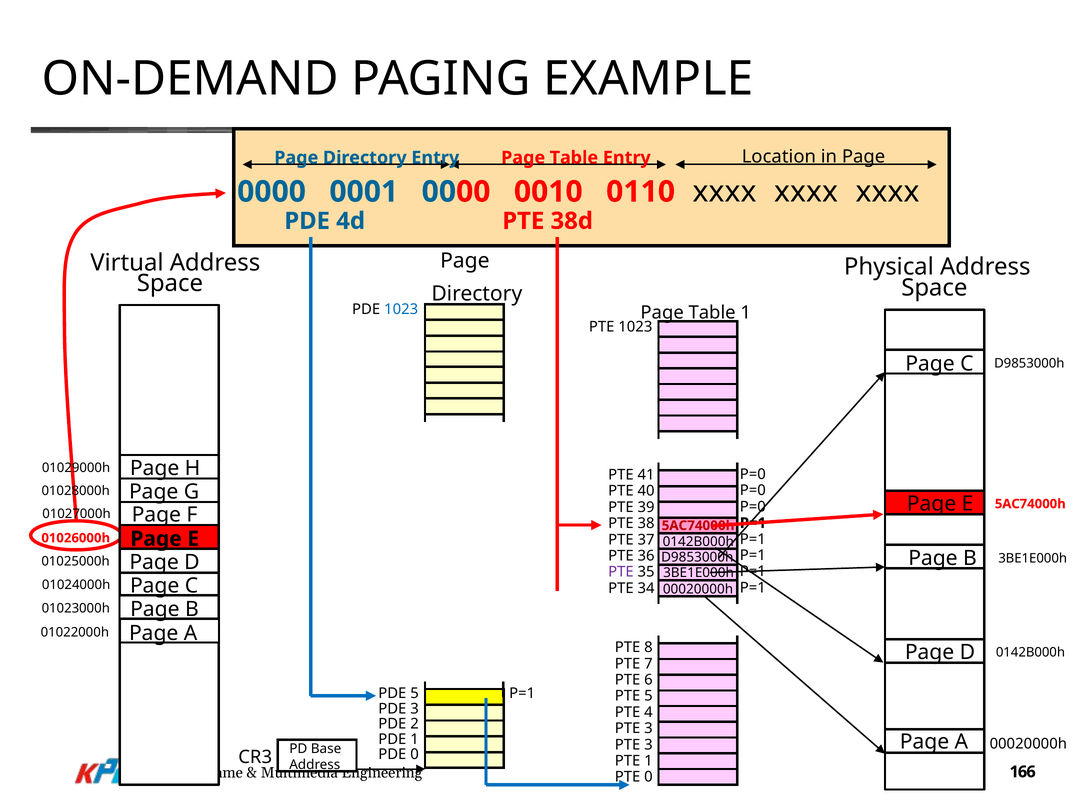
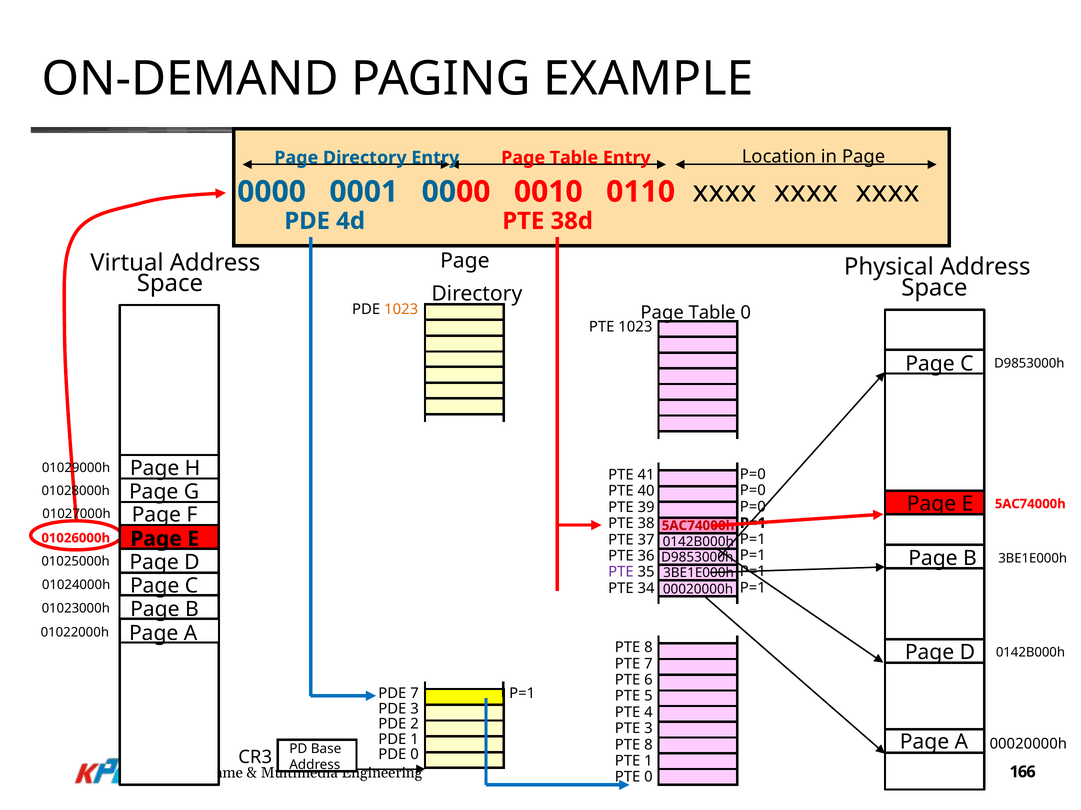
1023 colour: blue -> orange (401, 310)
Table 1: 1 -> 0 (746, 313)
PDE 5: 5 -> 7 (415, 694)
3: 3 -> 8 (648, 745)
